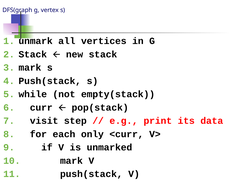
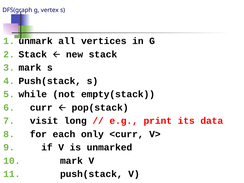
step: step -> long (75, 121)
